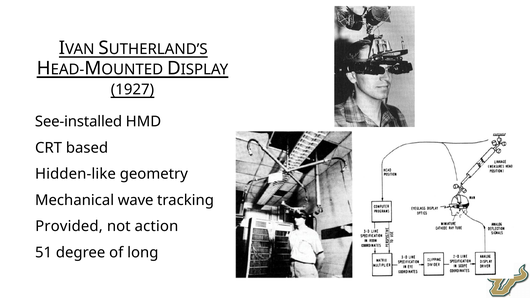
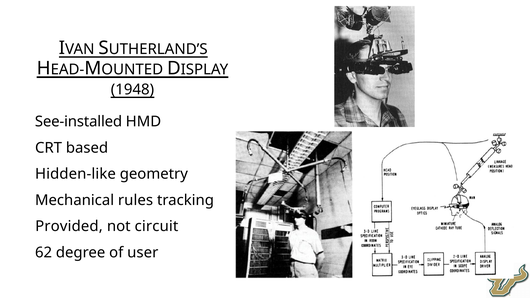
1927: 1927 -> 1948 (132, 90)
wave: wave -> rules (136, 200)
action: action -> circuit (156, 226)
51: 51 -> 62 (44, 253)
long: long -> user (143, 253)
